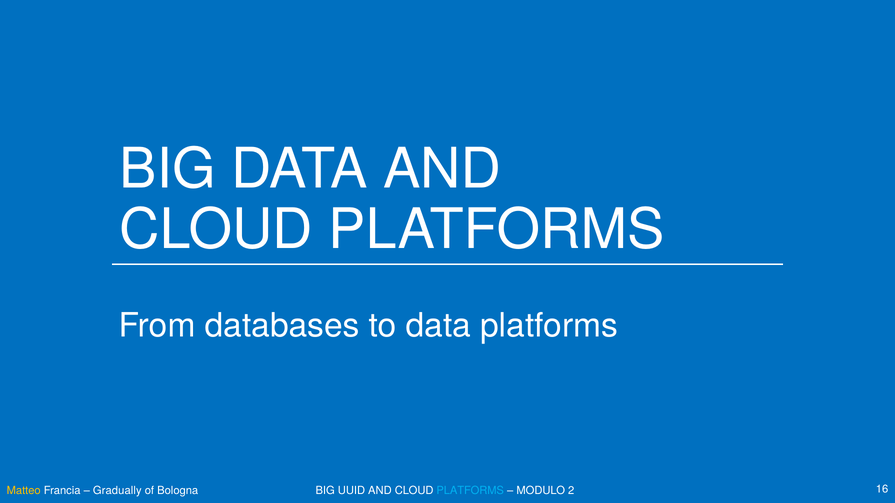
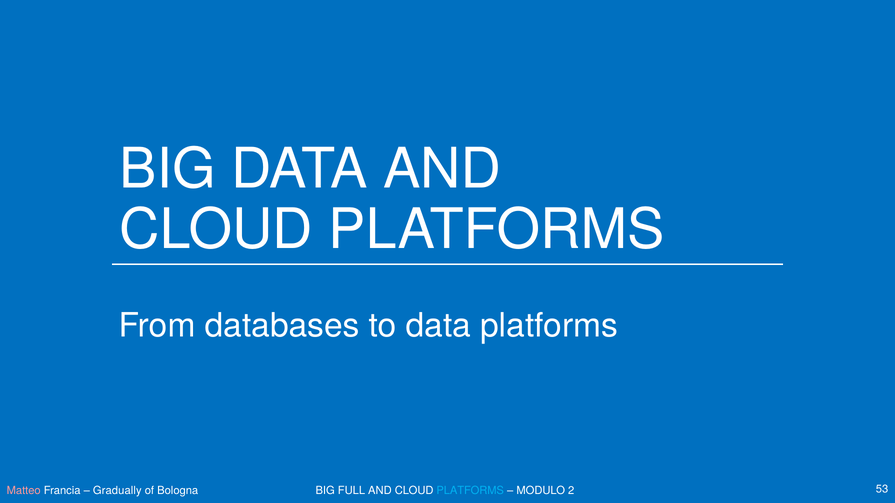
Matteo colour: yellow -> pink (24, 491)
UUID: UUID -> FULL (351, 491)
16: 16 -> 53 (882, 490)
